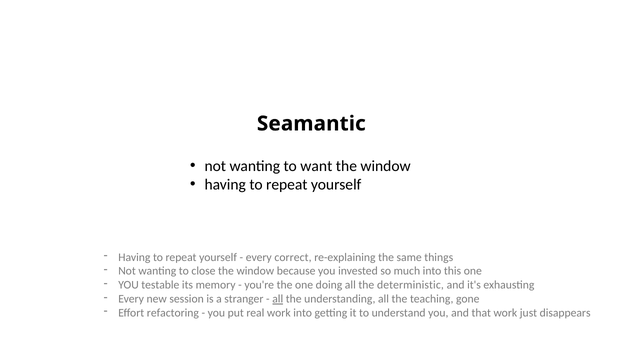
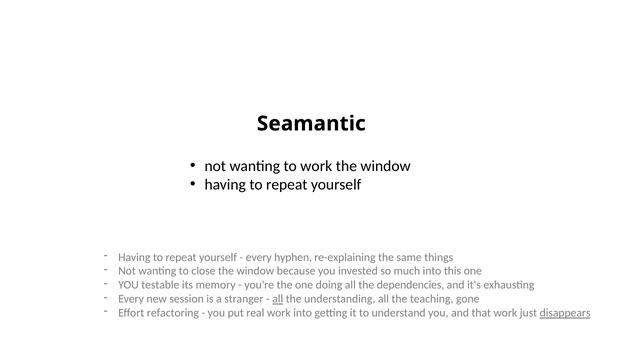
to want: want -> work (316, 166)
correct: correct -> hyphen (293, 257)
deterministic: deterministic -> dependencies (411, 285)
disappears underline: none -> present (565, 313)
